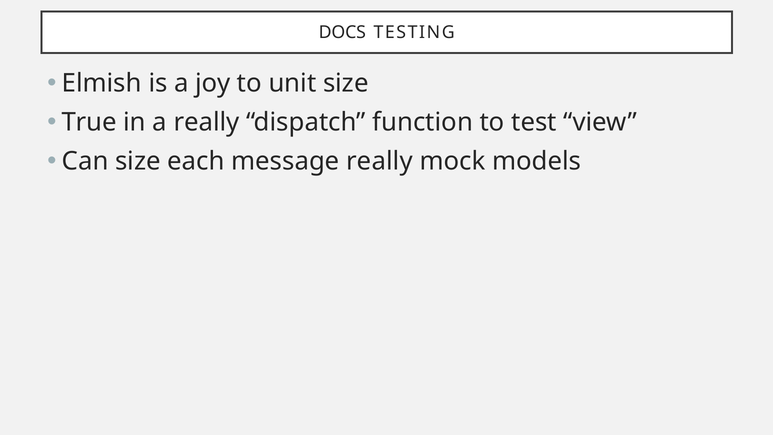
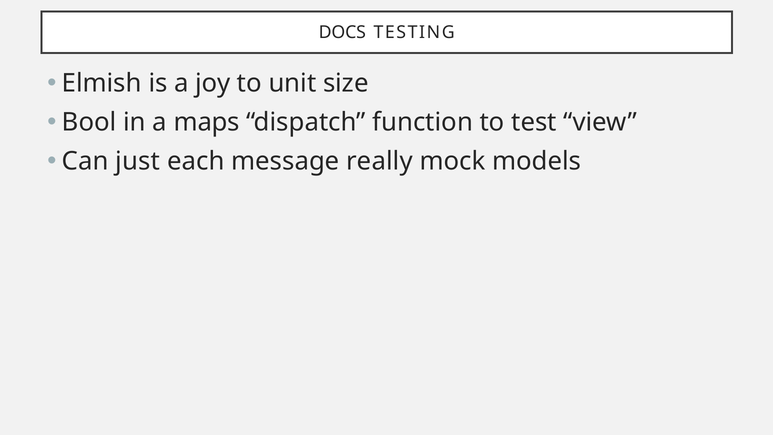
True: True -> Bool (89, 122)
a really: really -> maps (207, 122)
Can size: size -> just (138, 161)
